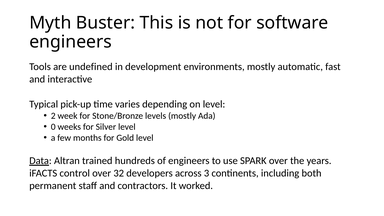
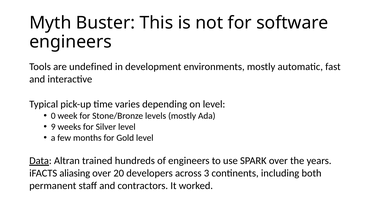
2: 2 -> 0 (53, 116)
0: 0 -> 9 (53, 127)
control: control -> aliasing (75, 173)
32: 32 -> 20 (119, 173)
